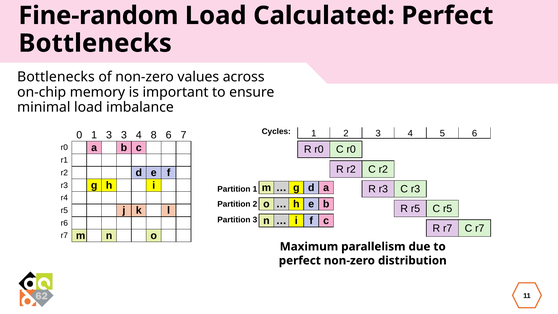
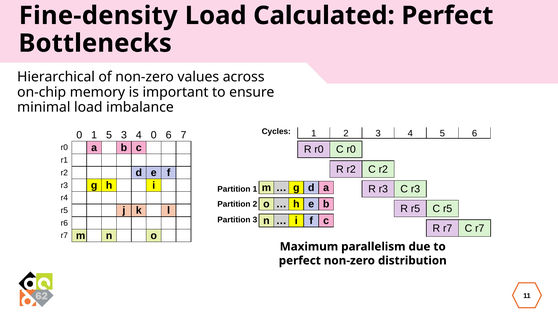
Fine-random: Fine-random -> Fine-density (98, 16)
Bottlenecks: Bottlenecks -> Hierarchical (56, 77)
1 3: 3 -> 5 (109, 135)
4 8: 8 -> 0 (154, 135)
